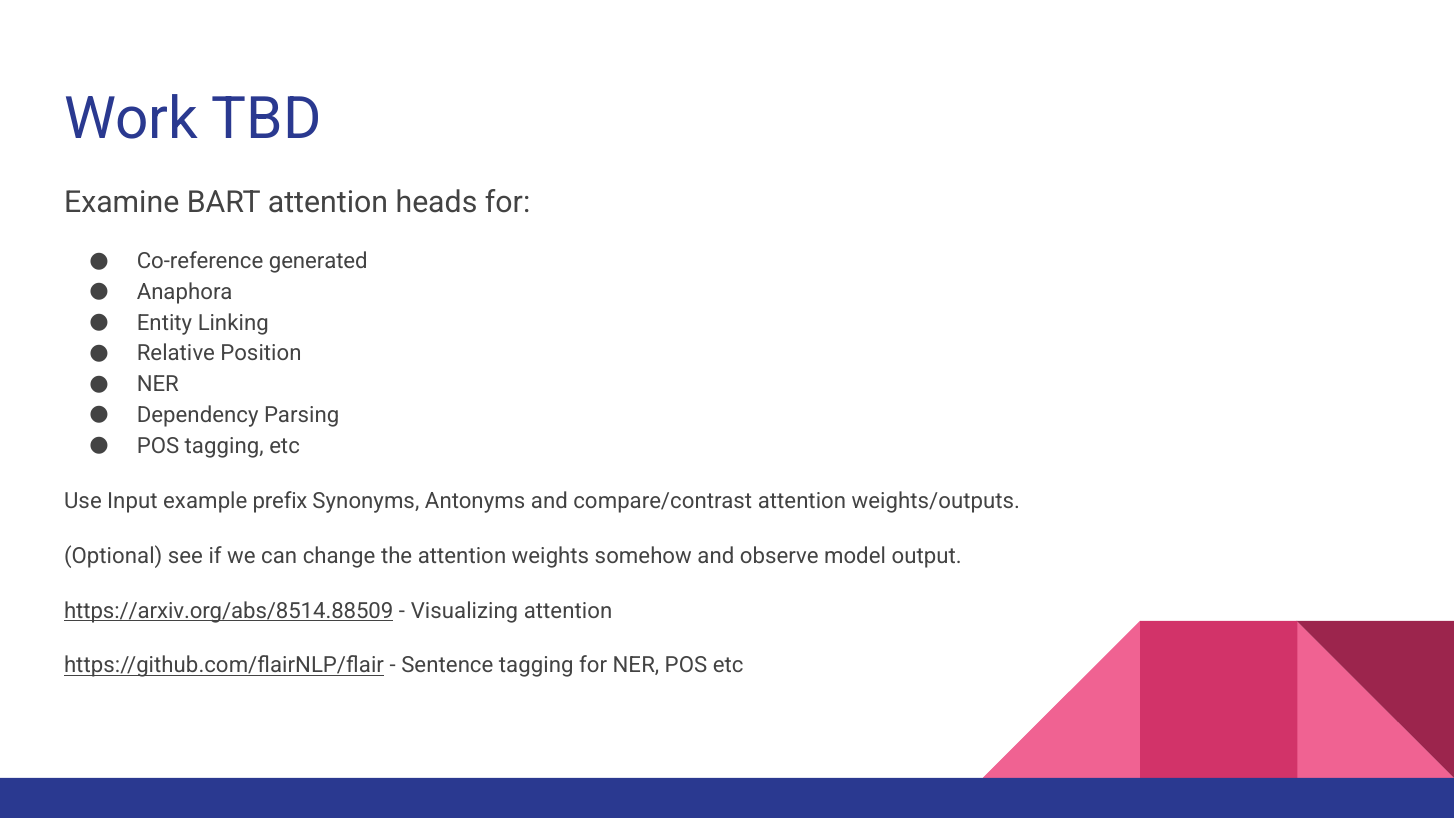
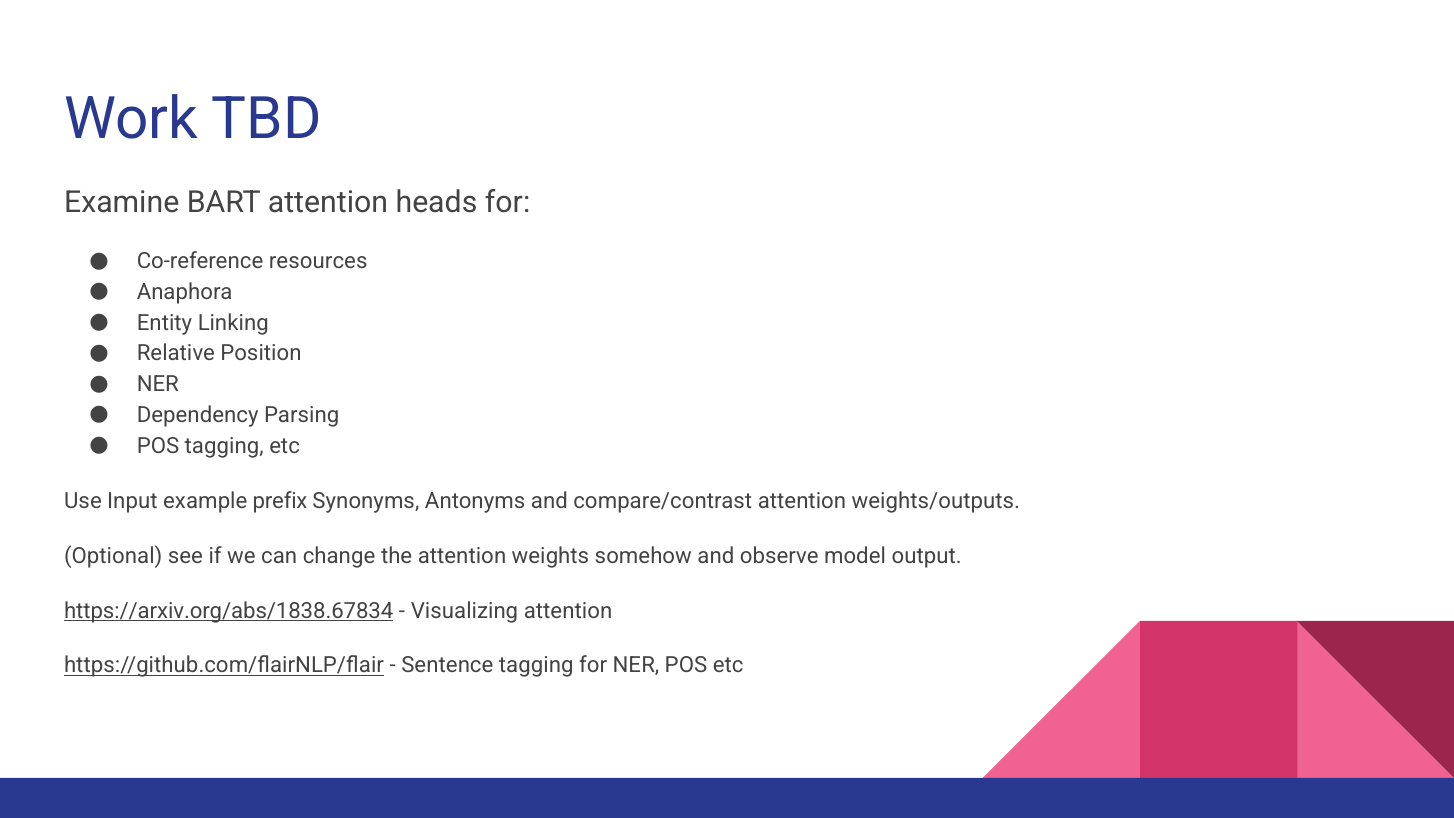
generated: generated -> resources (318, 261)
https://arxiv.org/abs/8514.88509: https://arxiv.org/abs/8514.88509 -> https://arxiv.org/abs/1838.67834 (229, 611)
